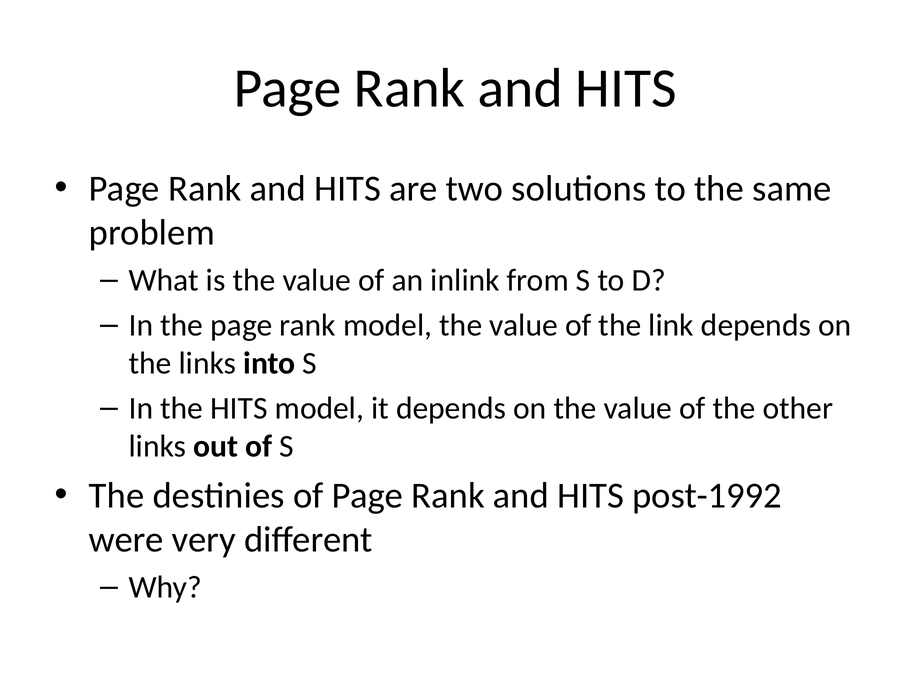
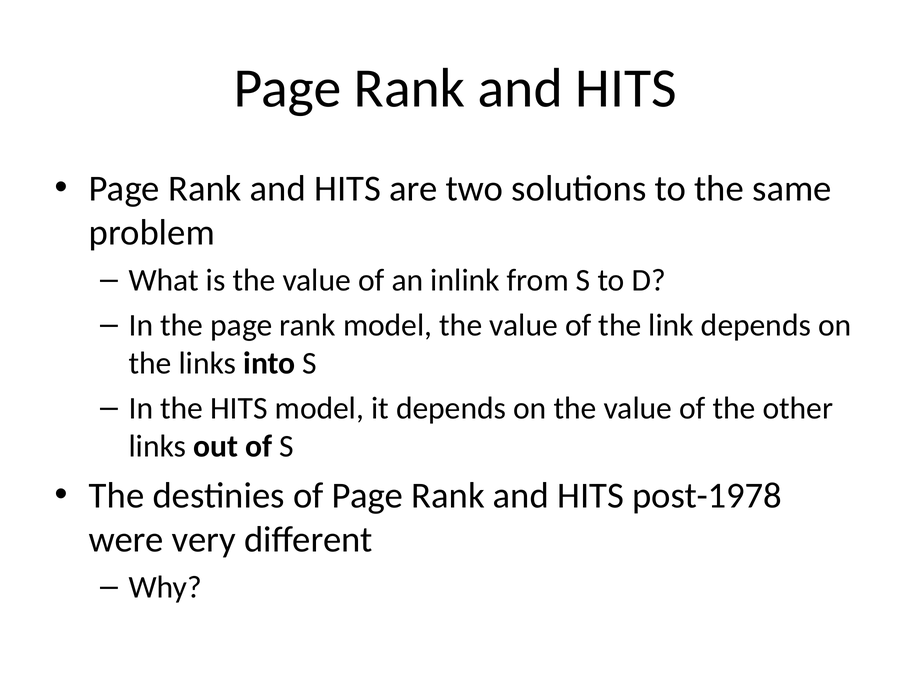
post-1992: post-1992 -> post-1978 (707, 496)
